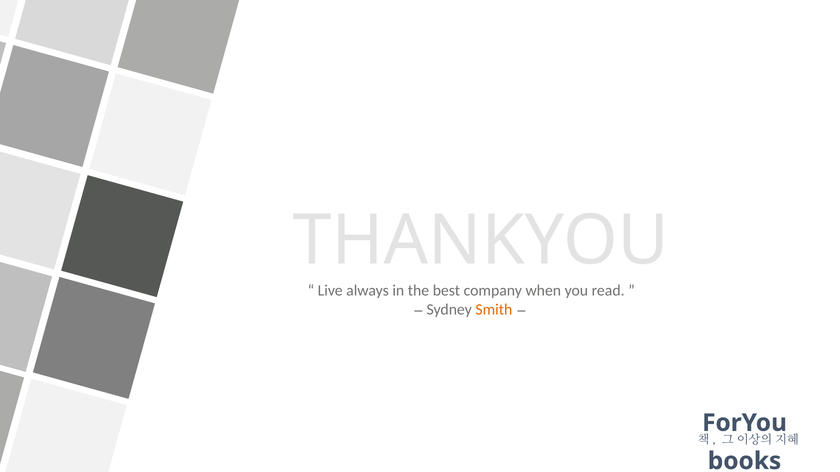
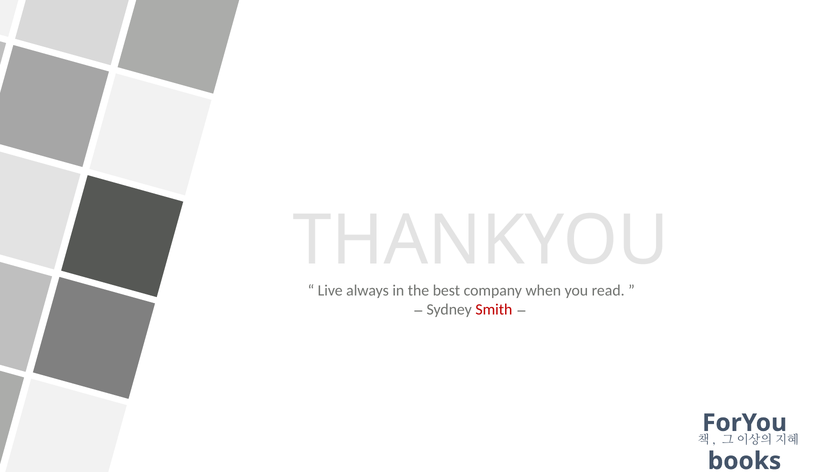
Smith colour: orange -> red (494, 310)
